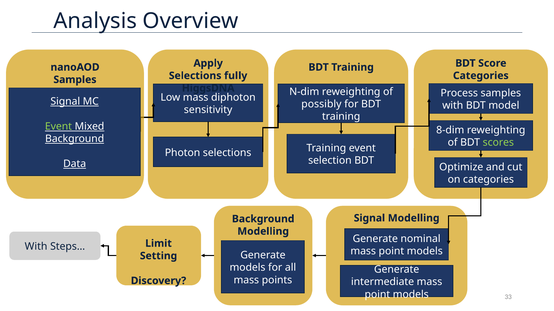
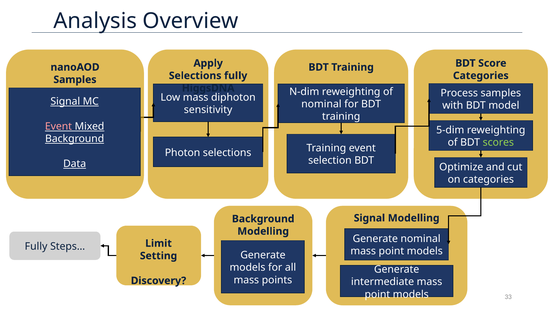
possibly: possibly -> nominal (321, 104)
Event colour: light green -> pink (58, 127)
8-dim: 8-dim -> 5-dim (450, 130)
With: With -> Fully (36, 247)
